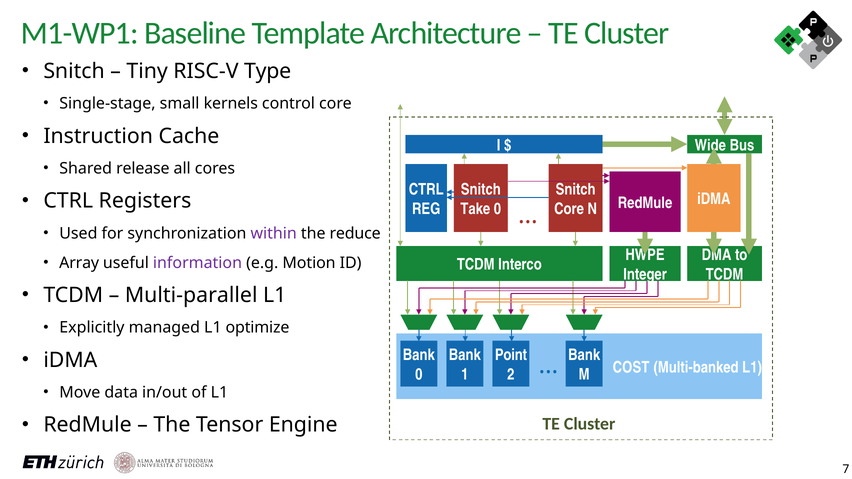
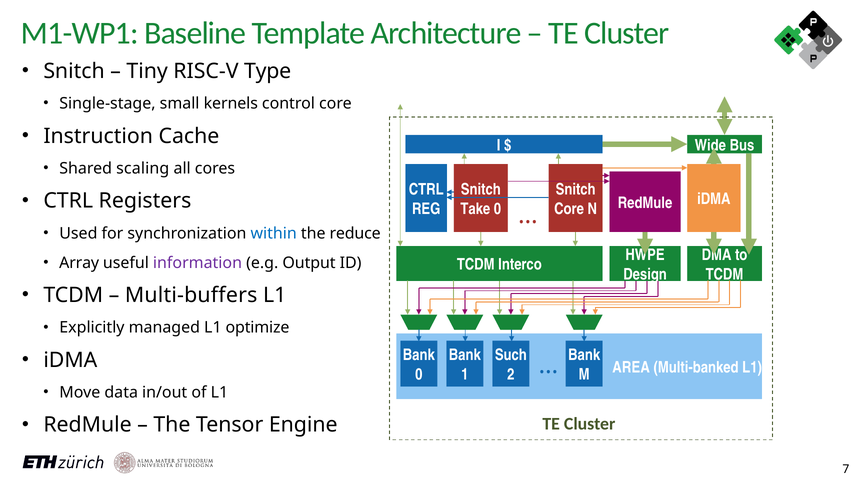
release: release -> scaling (143, 169)
within colour: purple -> blue (274, 233)
Motion: Motion -> Output (309, 263)
Integer: Integer -> Design (645, 274)
Multi-parallel: Multi-parallel -> Multi-buffers (191, 295)
Point: Point -> Such (511, 355)
COST: COST -> AREA (631, 368)
